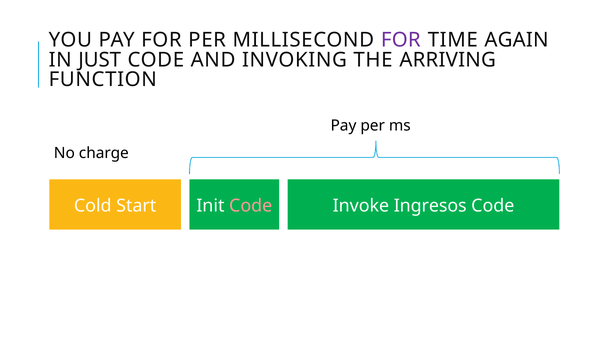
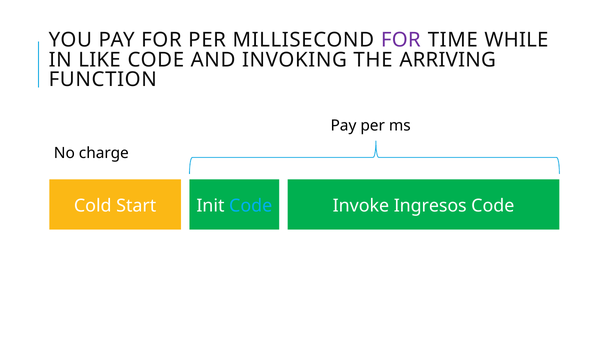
AGAIN: AGAIN -> WHILE (516, 40)
JUST: JUST -> LIKE (100, 60)
Code colour: pink -> light blue (251, 206)
